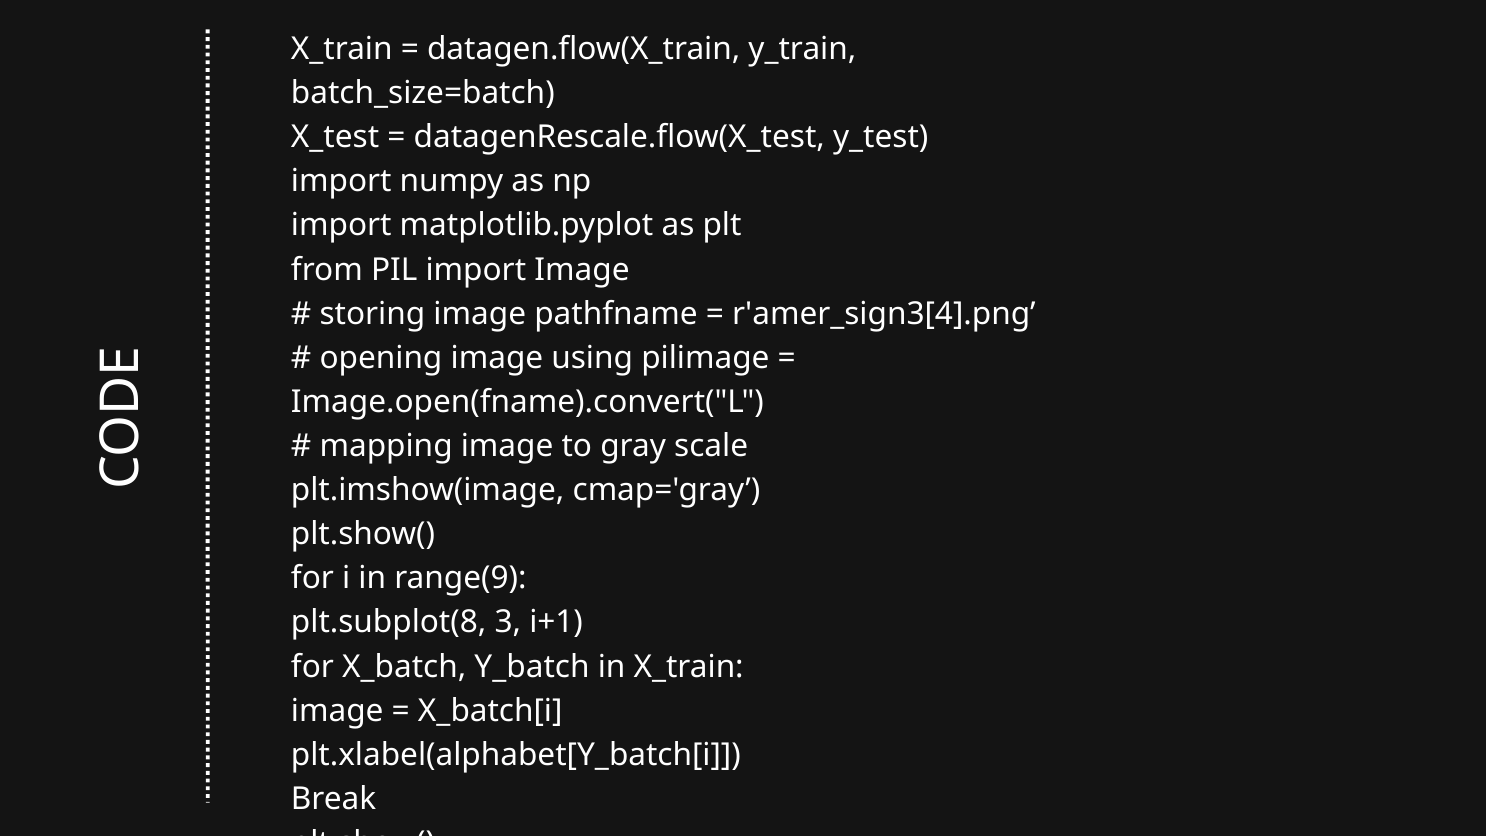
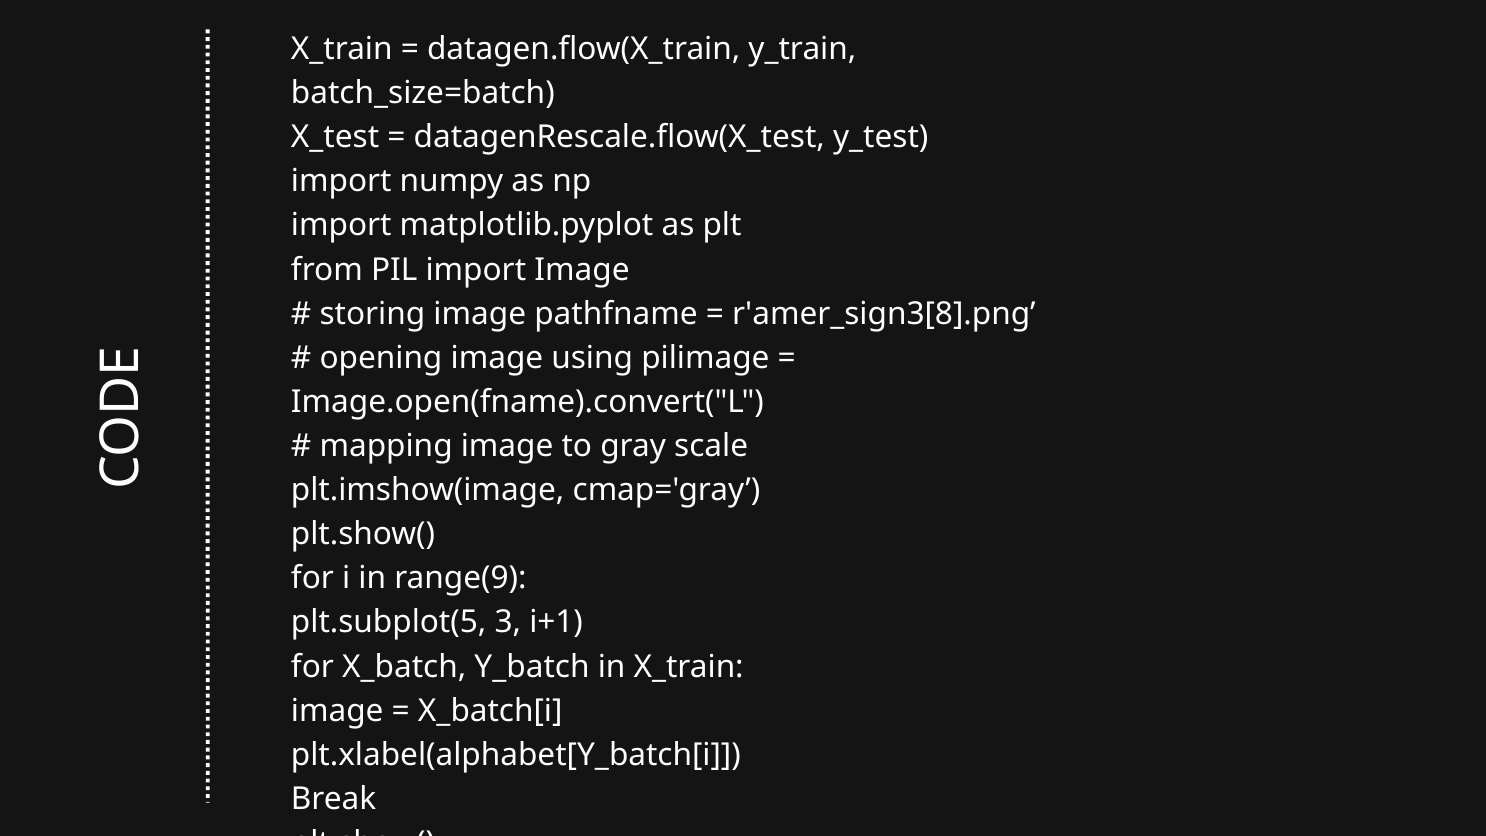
r'amer_sign3[4].png: r'amer_sign3[4].png -> r'amer_sign3[8].png (884, 314)
plt.subplot(8: plt.subplot(8 -> plt.subplot(5 (389, 622)
